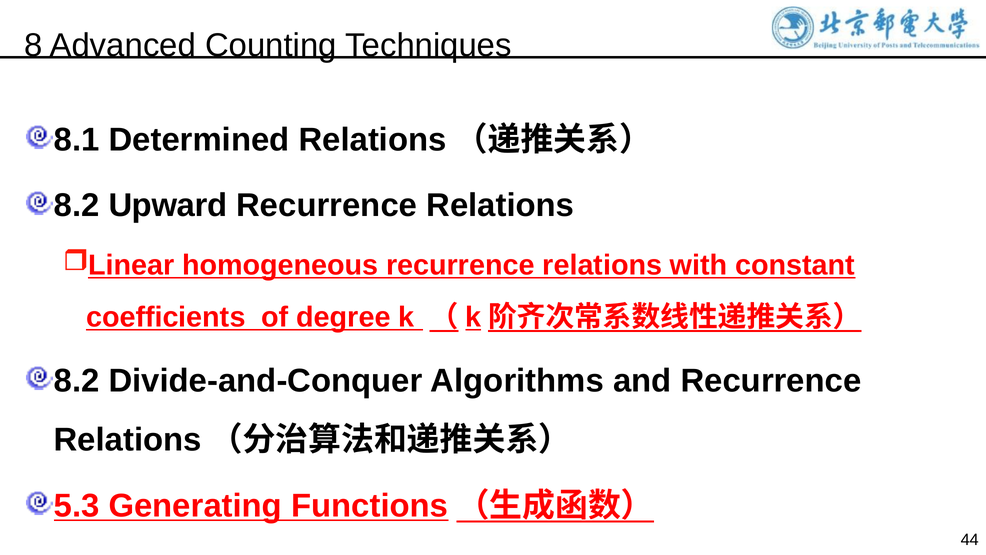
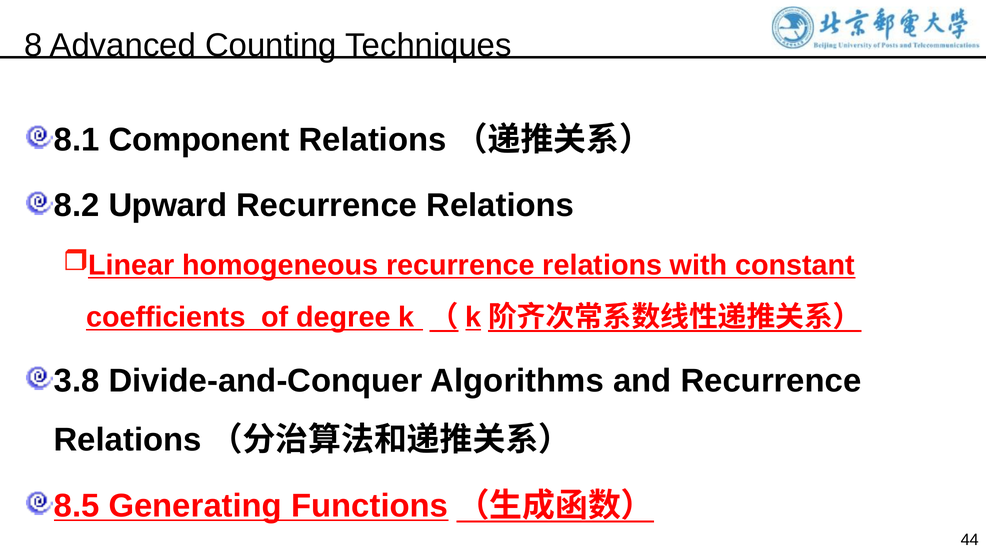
Determined: Determined -> Component (199, 140)
8.2: 8.2 -> 3.8 (77, 381)
5.3: 5.3 -> 8.5 (77, 505)
